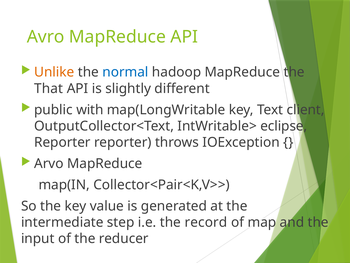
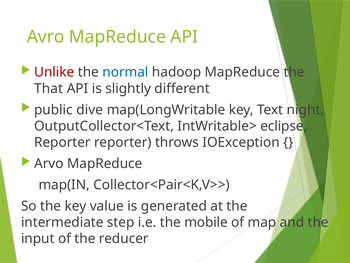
Unlike colour: orange -> red (54, 72)
with: with -> dive (90, 110)
client: client -> night (305, 110)
record: record -> mobile (206, 222)
